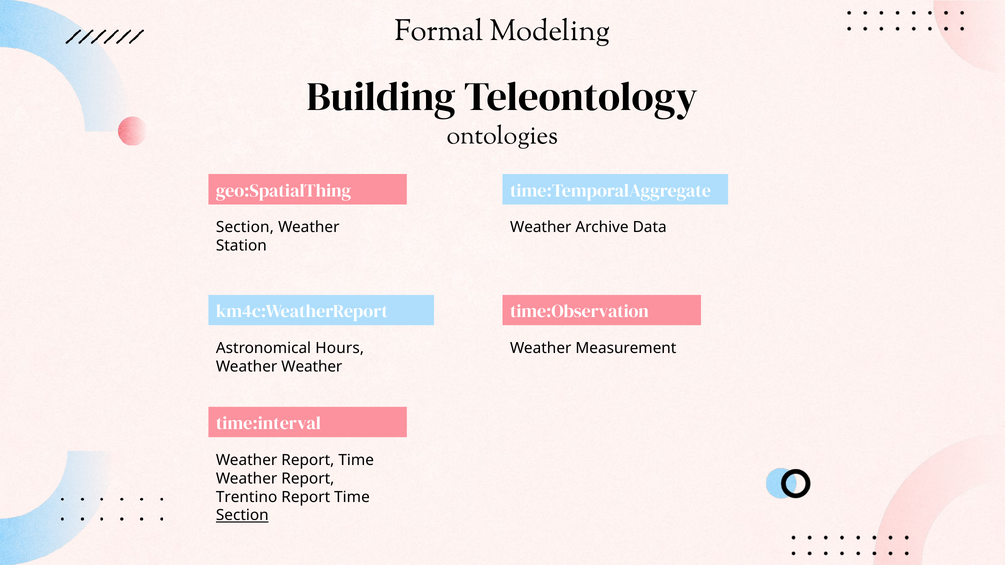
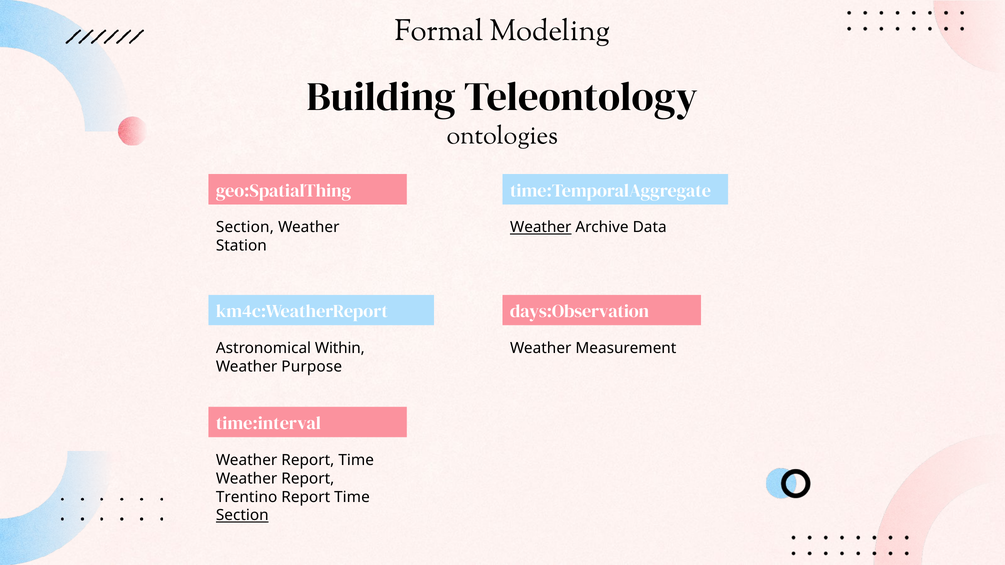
Weather underline: none -> present (541, 228)
time:Observation: time:Observation -> days:Observation (579, 312)
Hours: Hours -> Within (340, 348)
Weather Weather: Weather -> Purpose (312, 367)
